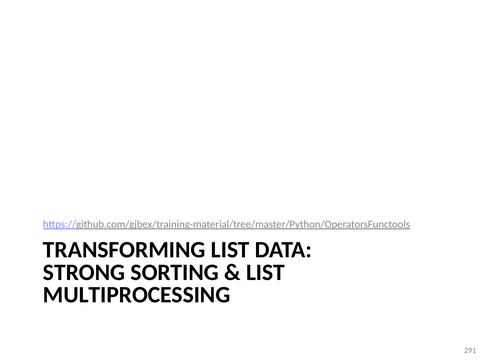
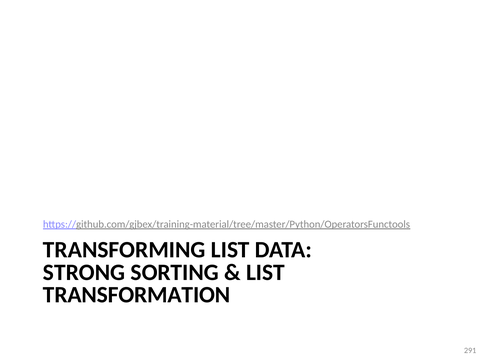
MULTIPROCESSING: MULTIPROCESSING -> TRANSFORMATION (137, 295)
